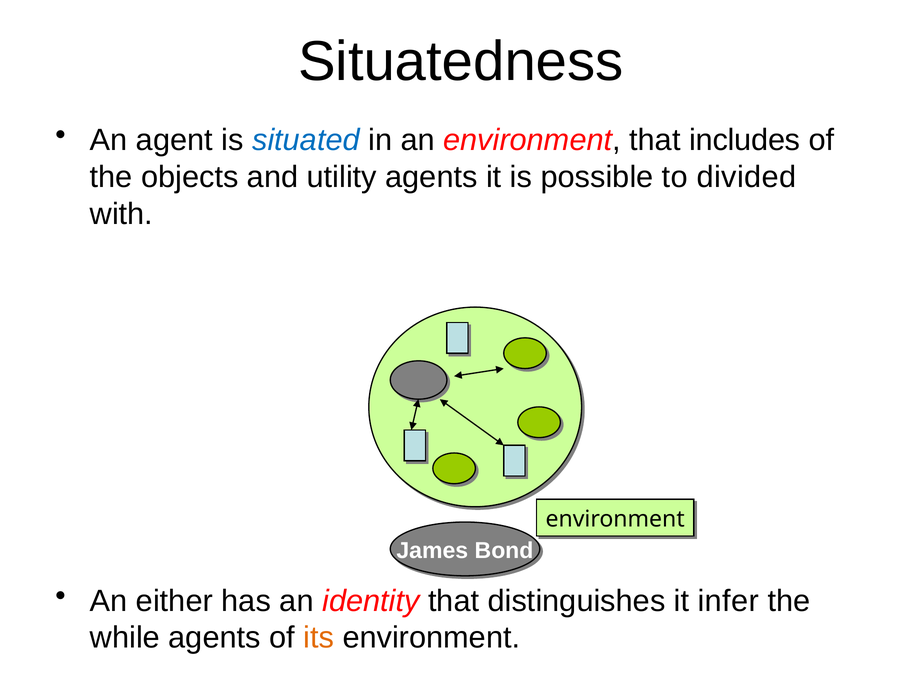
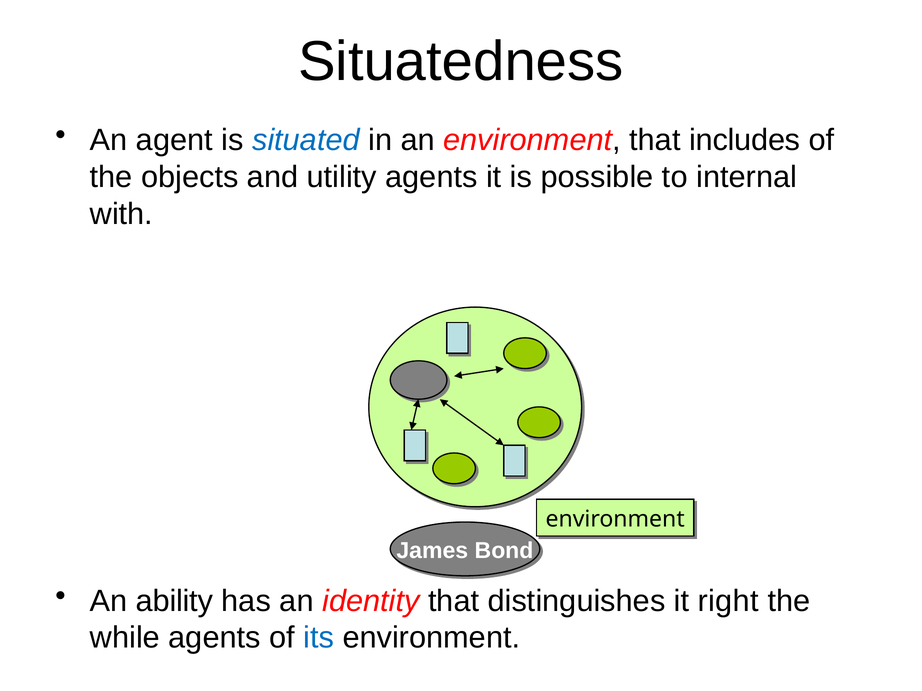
divided: divided -> internal (747, 177)
either: either -> ability (175, 601)
infer: infer -> right (728, 601)
its colour: orange -> blue (319, 638)
